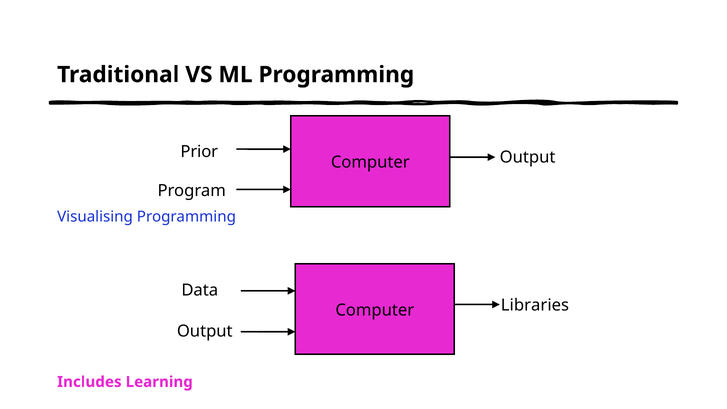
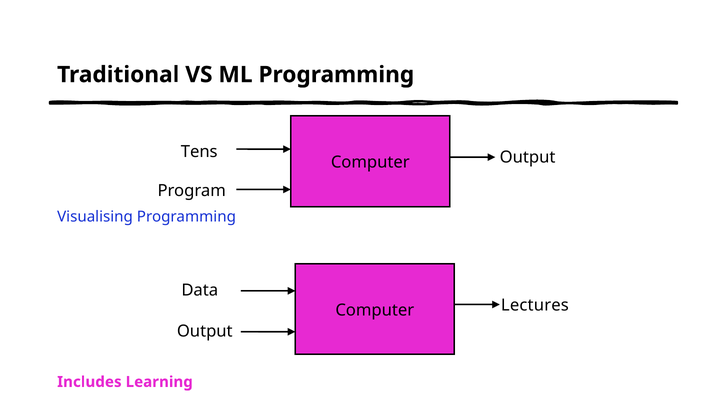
Prior: Prior -> Tens (199, 152)
Libraries: Libraries -> Lectures (535, 305)
